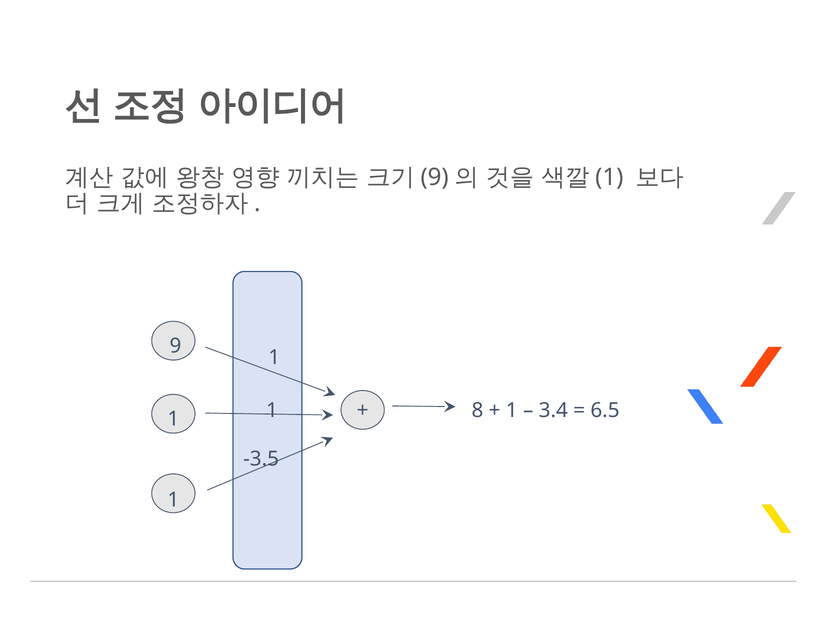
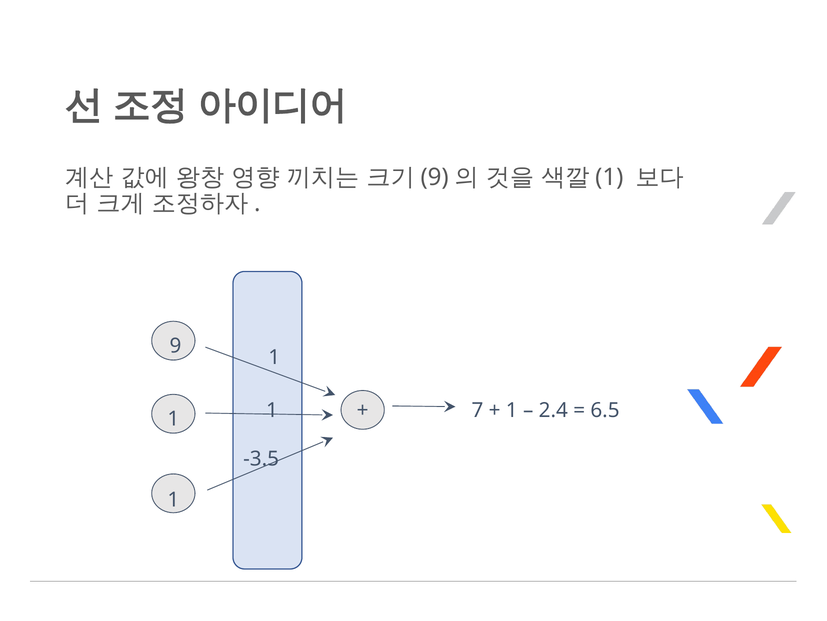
8: 8 -> 7 (478, 410)
3.4: 3.4 -> 2.4 (553, 410)
